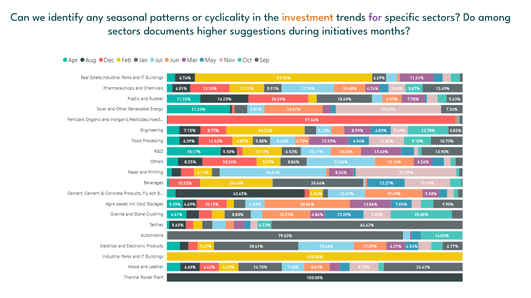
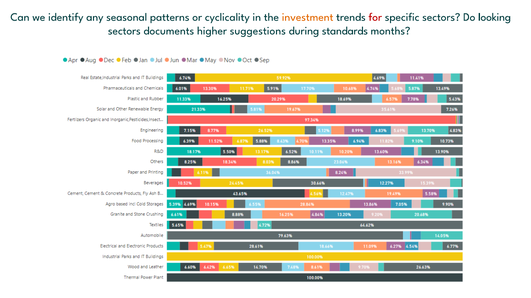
for colour: purple -> red (375, 17)
among: among -> looking (495, 17)
initiatives: initiatives -> standards (345, 31)
